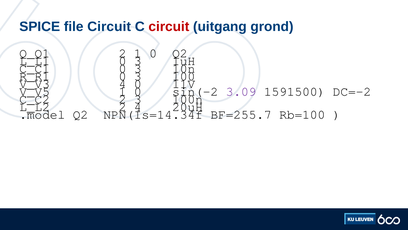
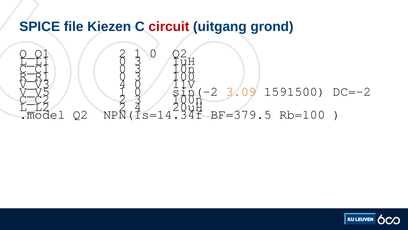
file Circuit: Circuit -> Kiezen (109, 27)
3.09 colour: purple -> orange (241, 91)
BF=255.7: BF=255.7 -> BF=379.5 (241, 114)
